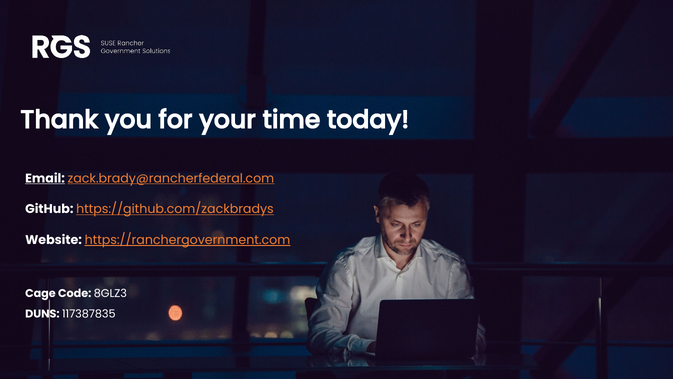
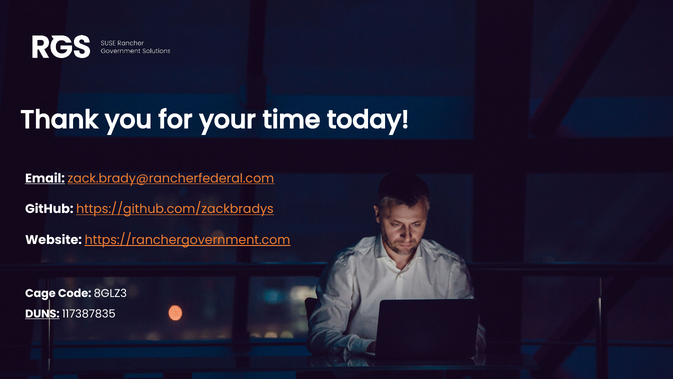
DUNS underline: none -> present (42, 314)
